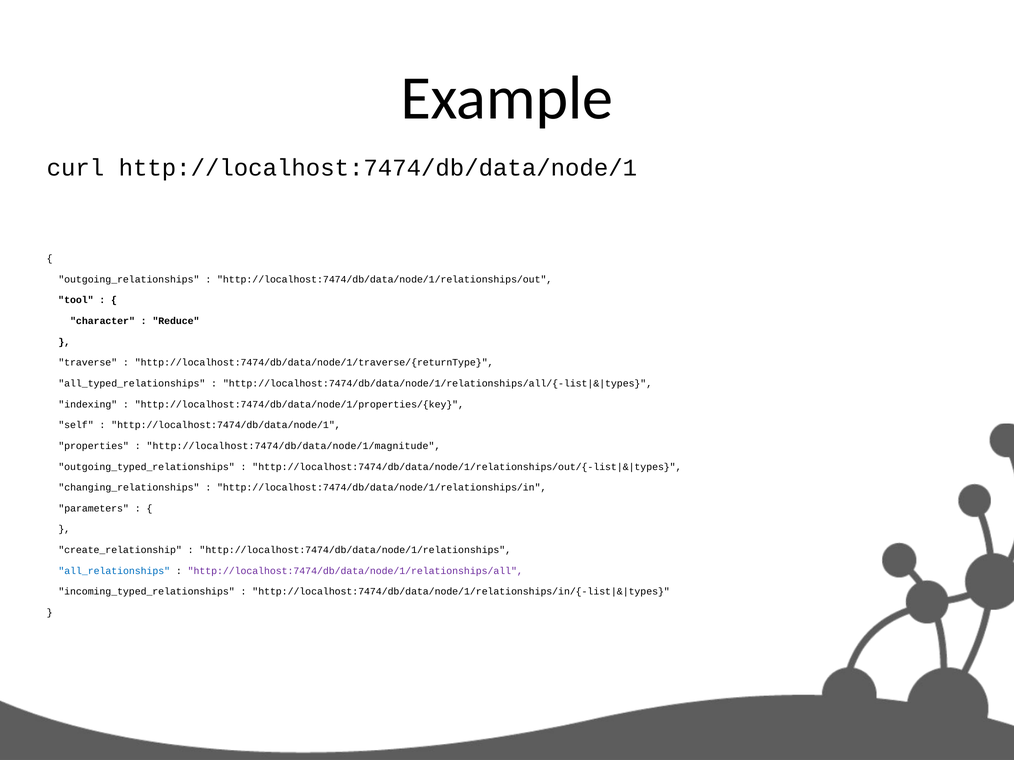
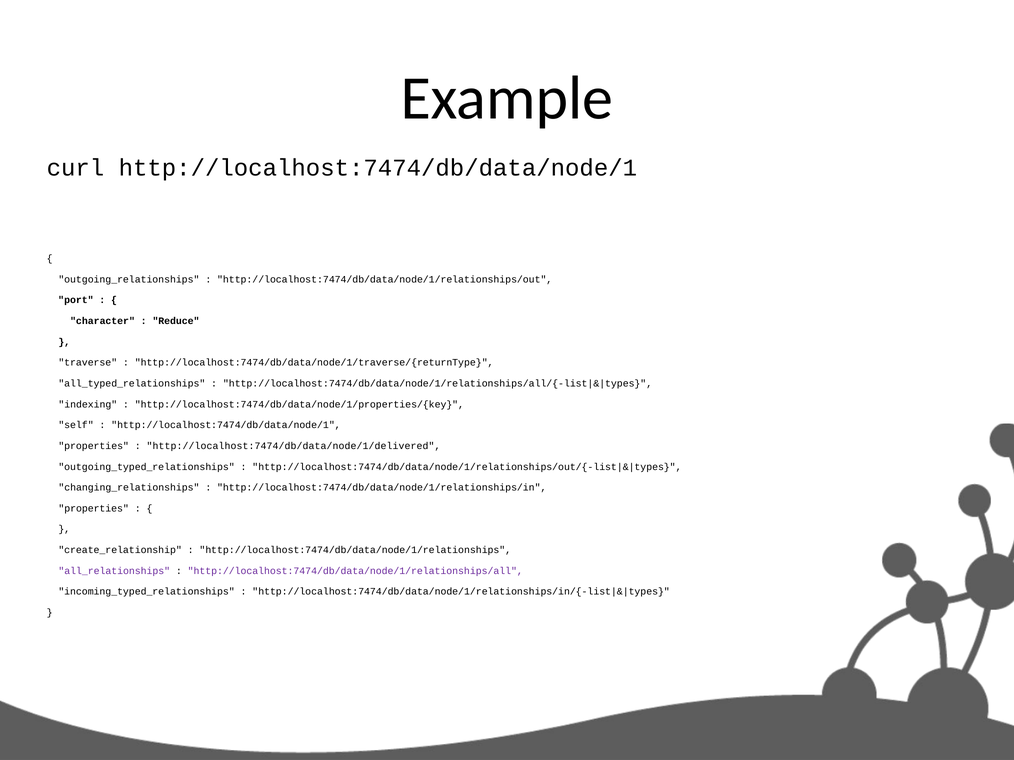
tool: tool -> port (76, 300)
http://localhost:7474/db/data/node/1/magnitude: http://localhost:7474/db/data/node/1/magnitude -> http://localhost:7474/db/data/node/1/delivered (294, 446)
parameters: parameters -> properties (94, 509)
all_relationships colour: blue -> purple (114, 571)
